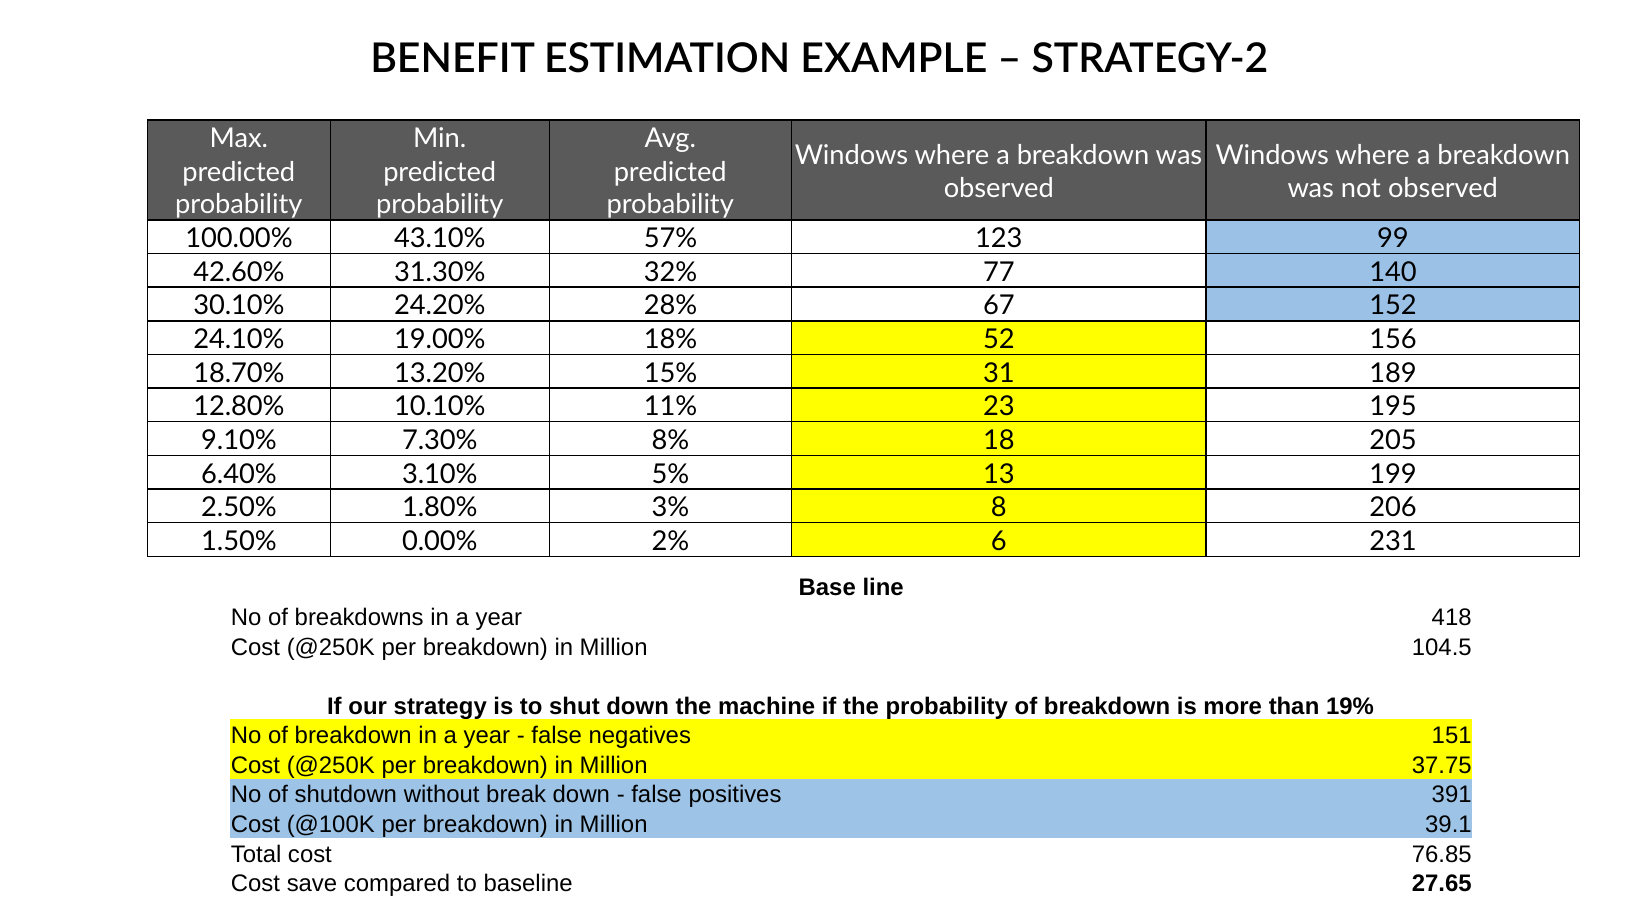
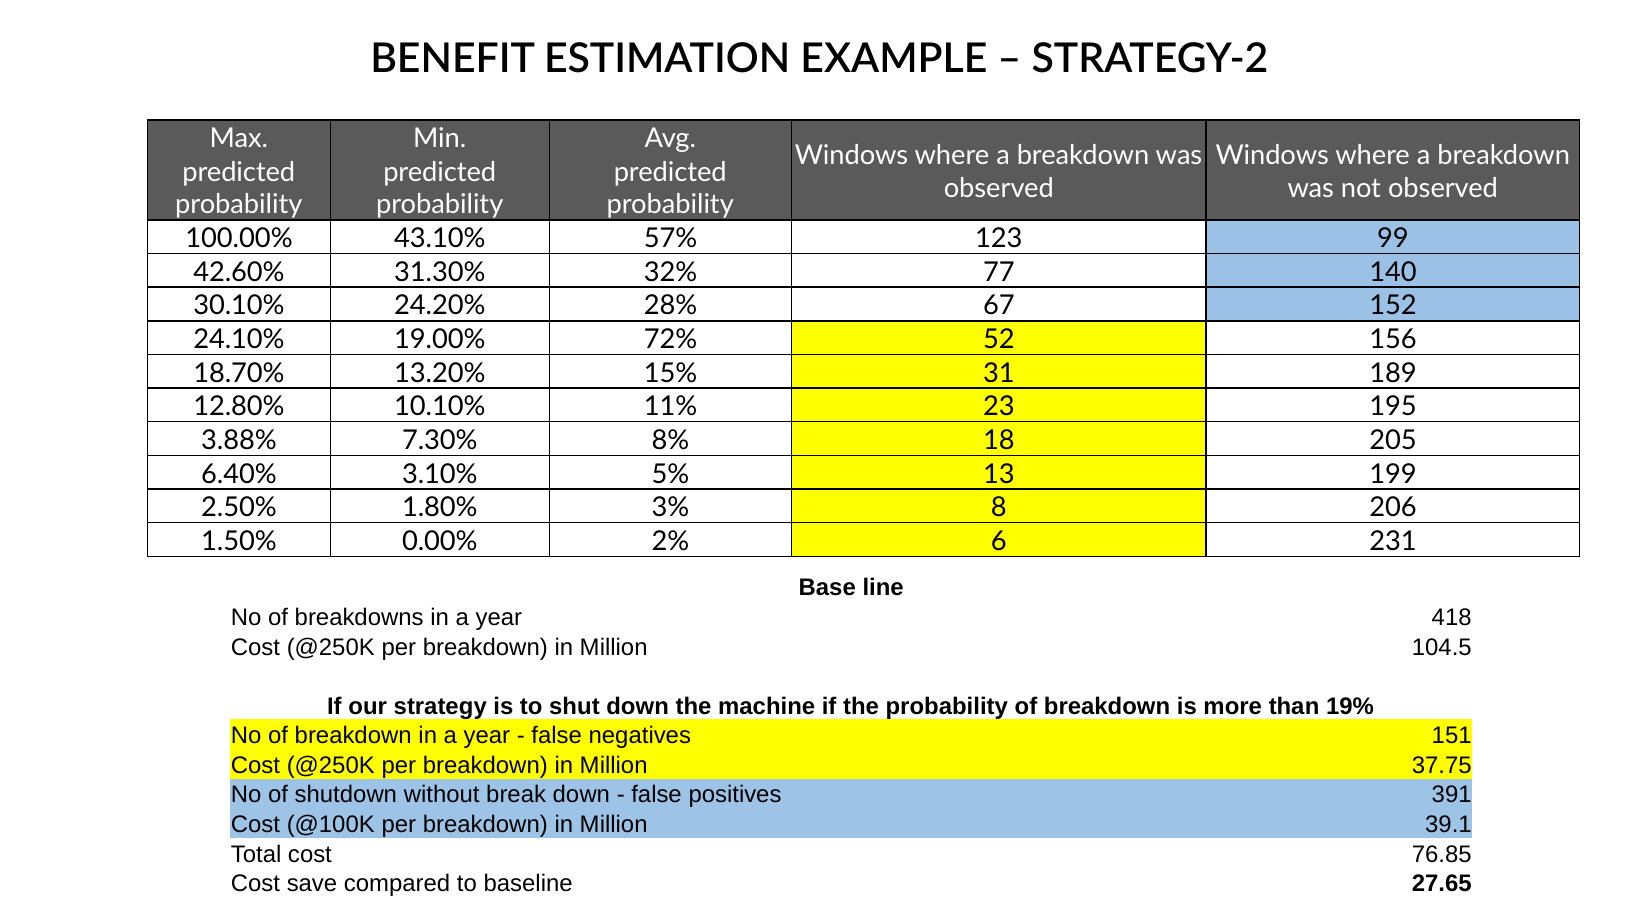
18%: 18% -> 72% (670, 340)
9.10%: 9.10% -> 3.88% (239, 440)
